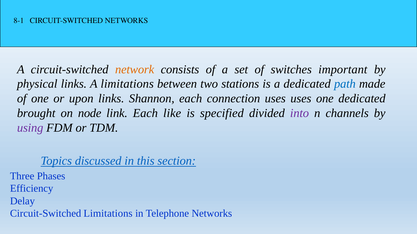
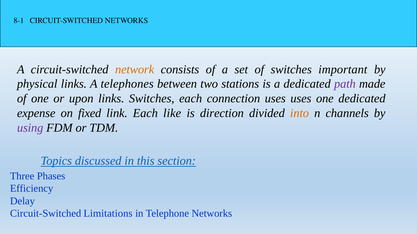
A limitations: limitations -> telephones (127, 84)
path colour: blue -> purple (345, 84)
links Shannon: Shannon -> Switches (152, 99)
brought: brought -> expense (36, 113)
node: node -> fixed (90, 113)
specified: specified -> direction (222, 113)
into colour: purple -> orange (300, 113)
